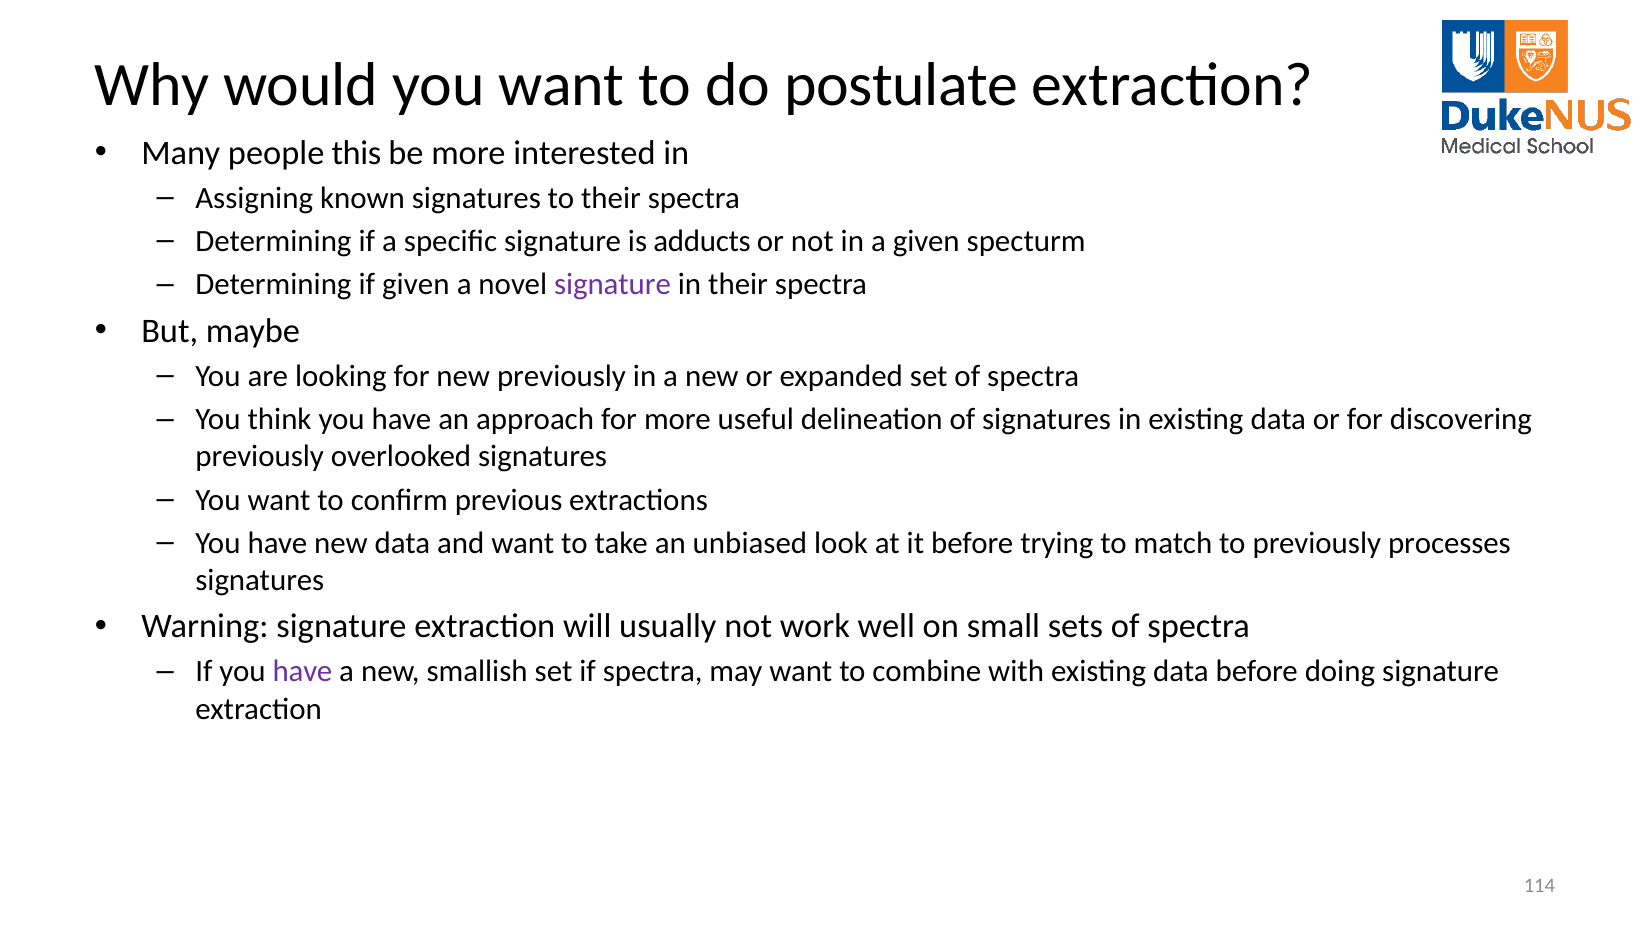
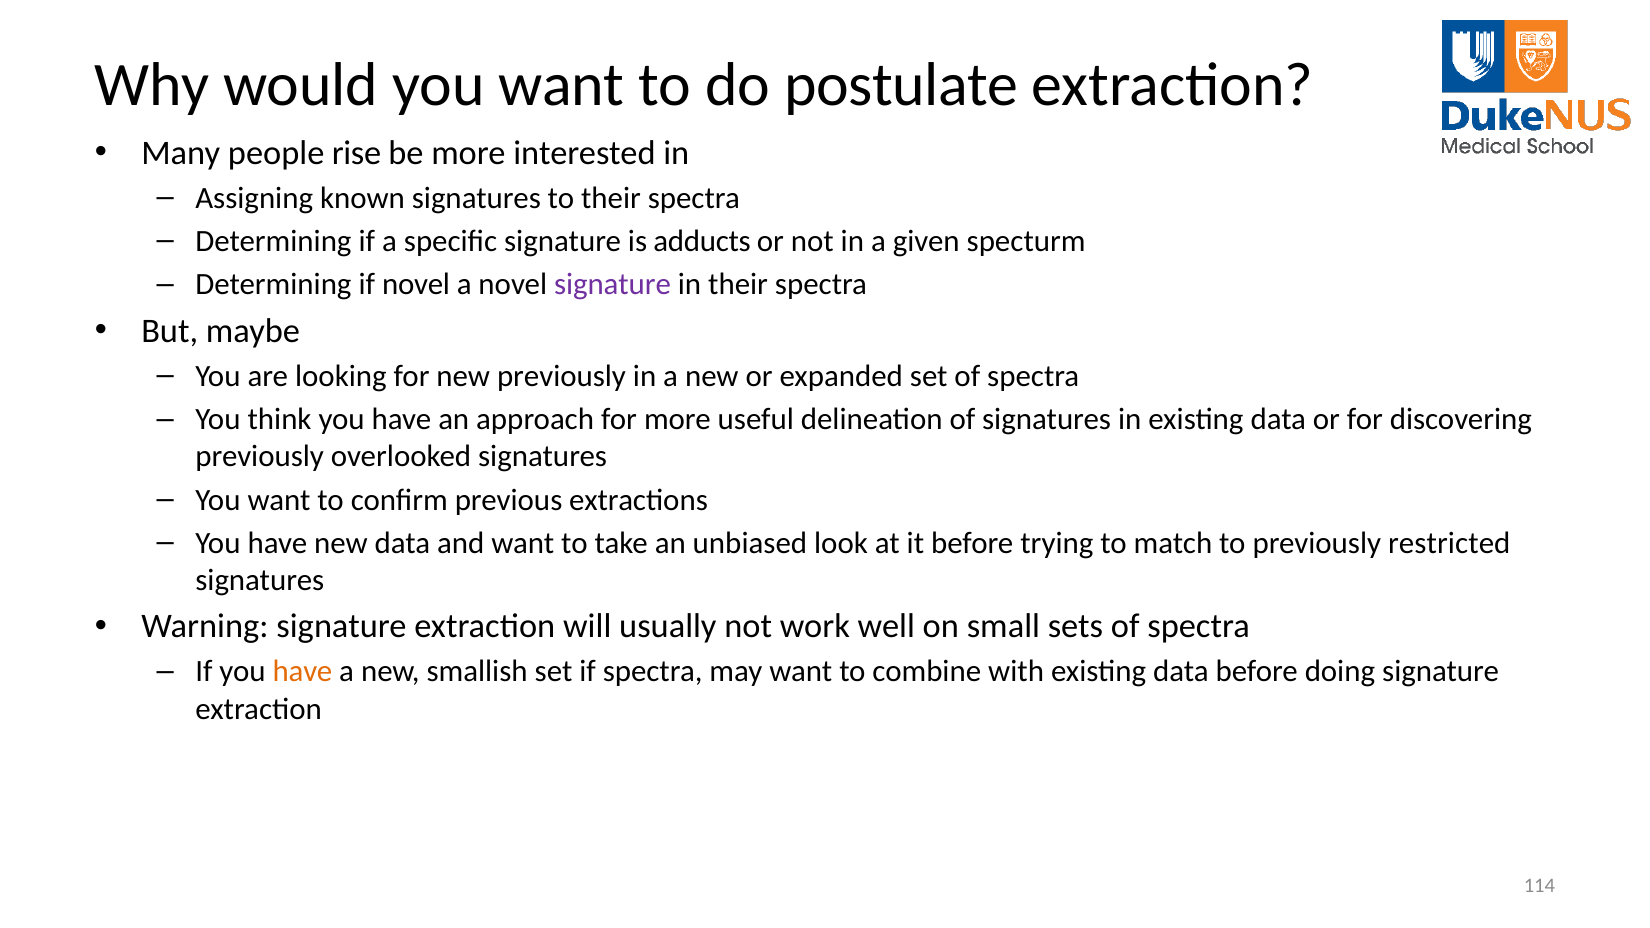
this: this -> rise (357, 153)
if given: given -> novel (416, 285)
processes: processes -> restricted (1449, 543)
have colour: purple -> orange (303, 672)
